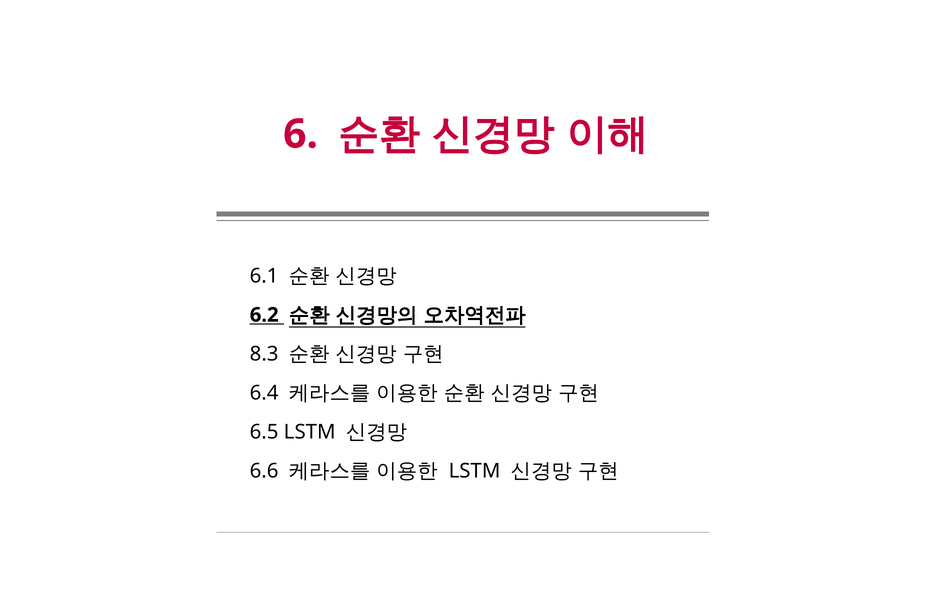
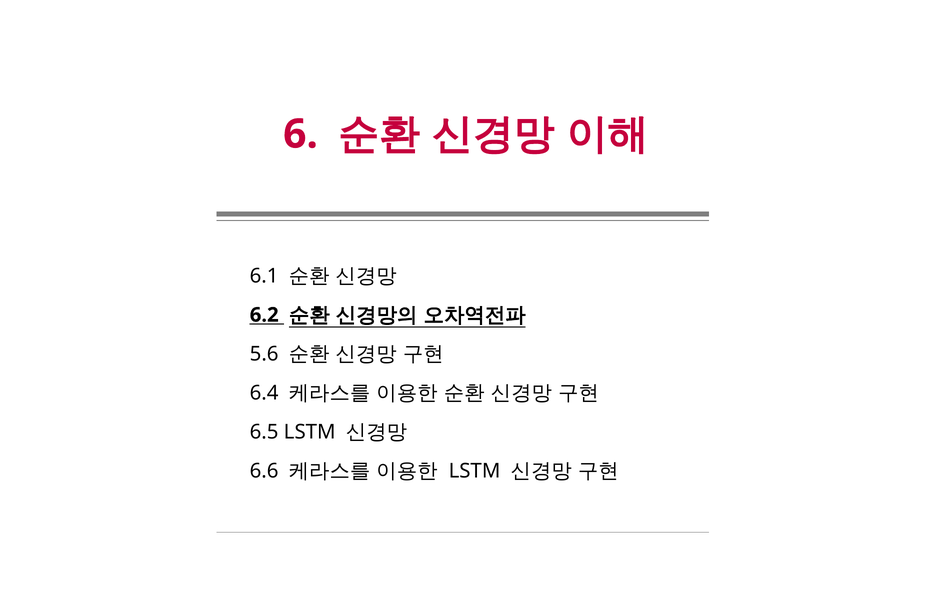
8.3: 8.3 -> 5.6 (264, 354)
